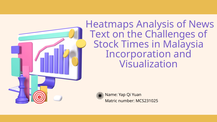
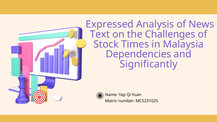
Heatmaps: Heatmaps -> Expressed (110, 24)
Incorporation: Incorporation -> Dependencies (138, 54)
Visualization: Visualization -> Significantly (149, 64)
